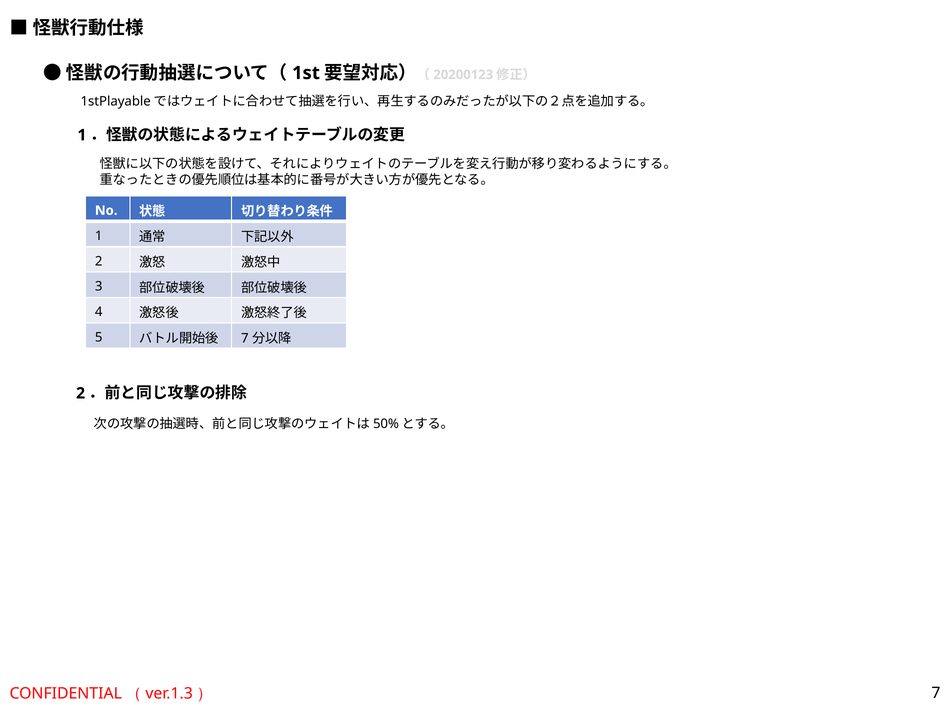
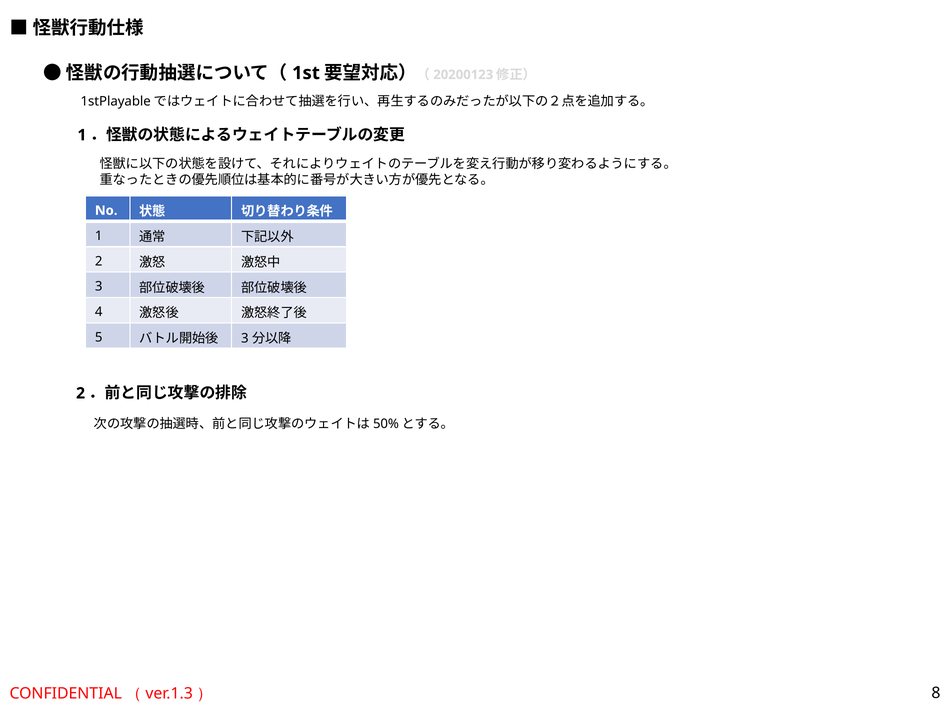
7: 7 -> 3 (245, 339)
CONFIDENTIAL（ver.1.3） 7: 7 -> 8 (936, 693)
